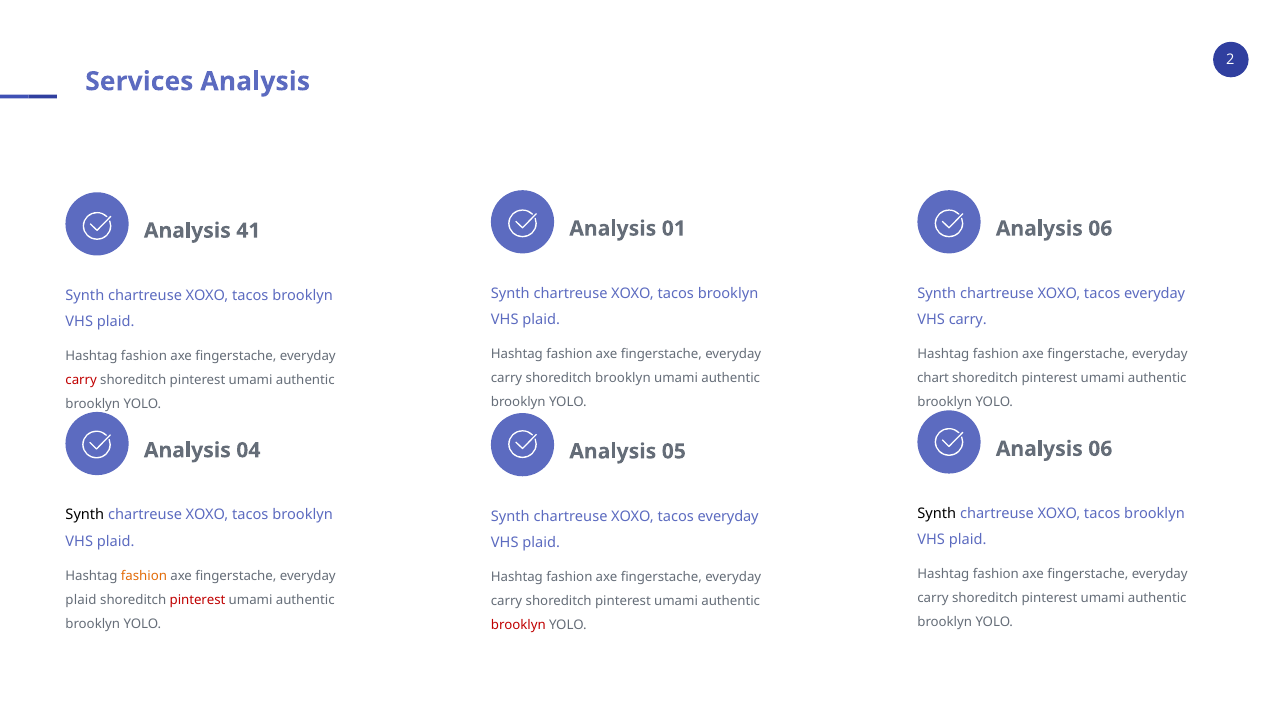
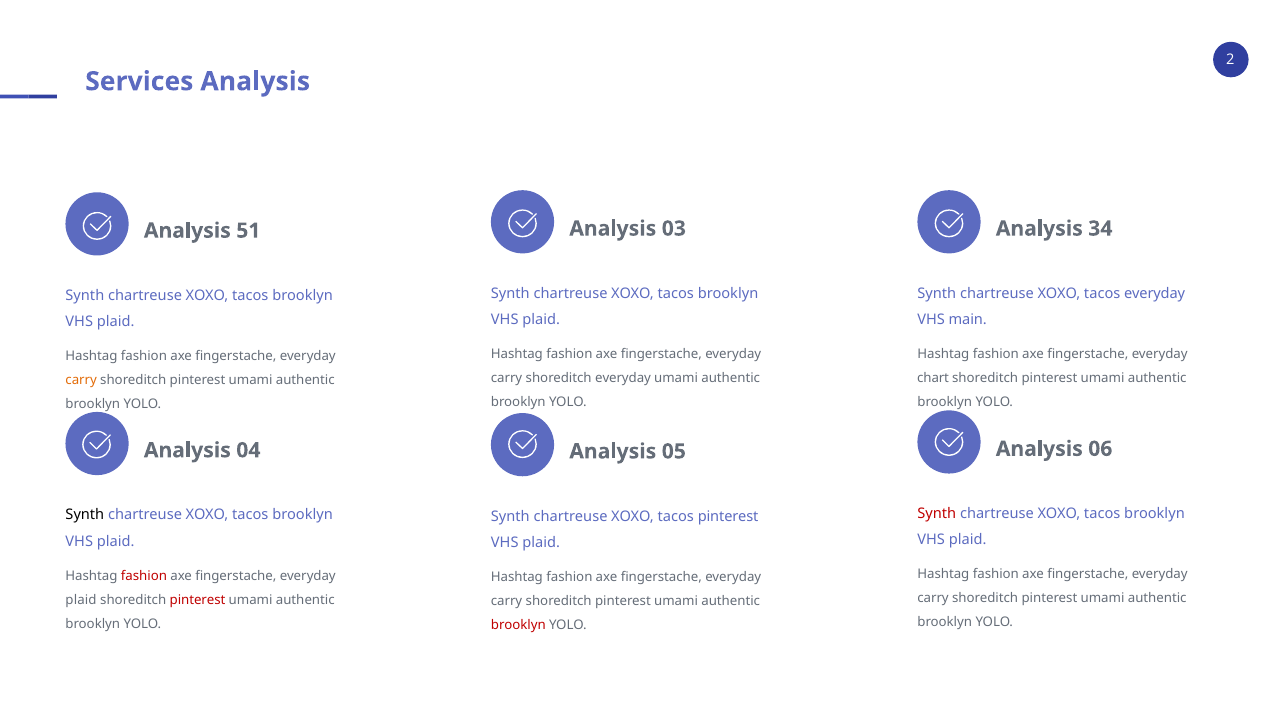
01: 01 -> 03 (674, 228)
06: 06 -> 34 (1100, 228)
41: 41 -> 51 (248, 231)
VHS carry: carry -> main (968, 320)
shoreditch brooklyn: brooklyn -> everyday (623, 378)
carry colour: red -> orange (81, 380)
Synth colour: black -> red (937, 513)
everyday: everyday -> pinterest (728, 516)
fashion colour: orange -> red (144, 576)
